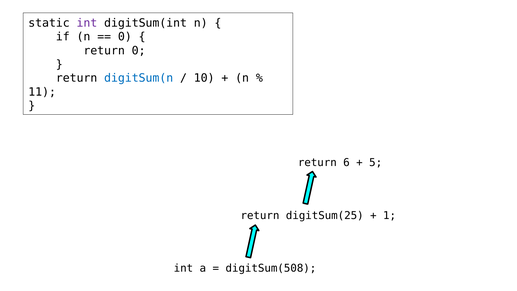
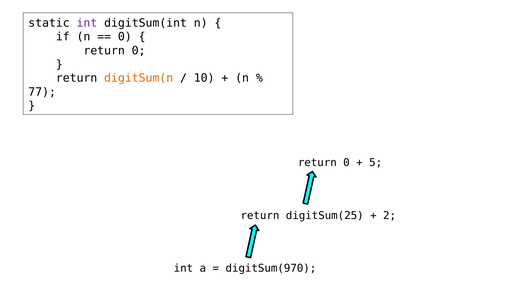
digitSum(n colour: blue -> orange (139, 78)
11: 11 -> 77 (42, 92)
6: 6 -> 0 (346, 163)
1: 1 -> 2 (390, 215)
digitSum(508: digitSum(508 -> digitSum(970 (271, 268)
